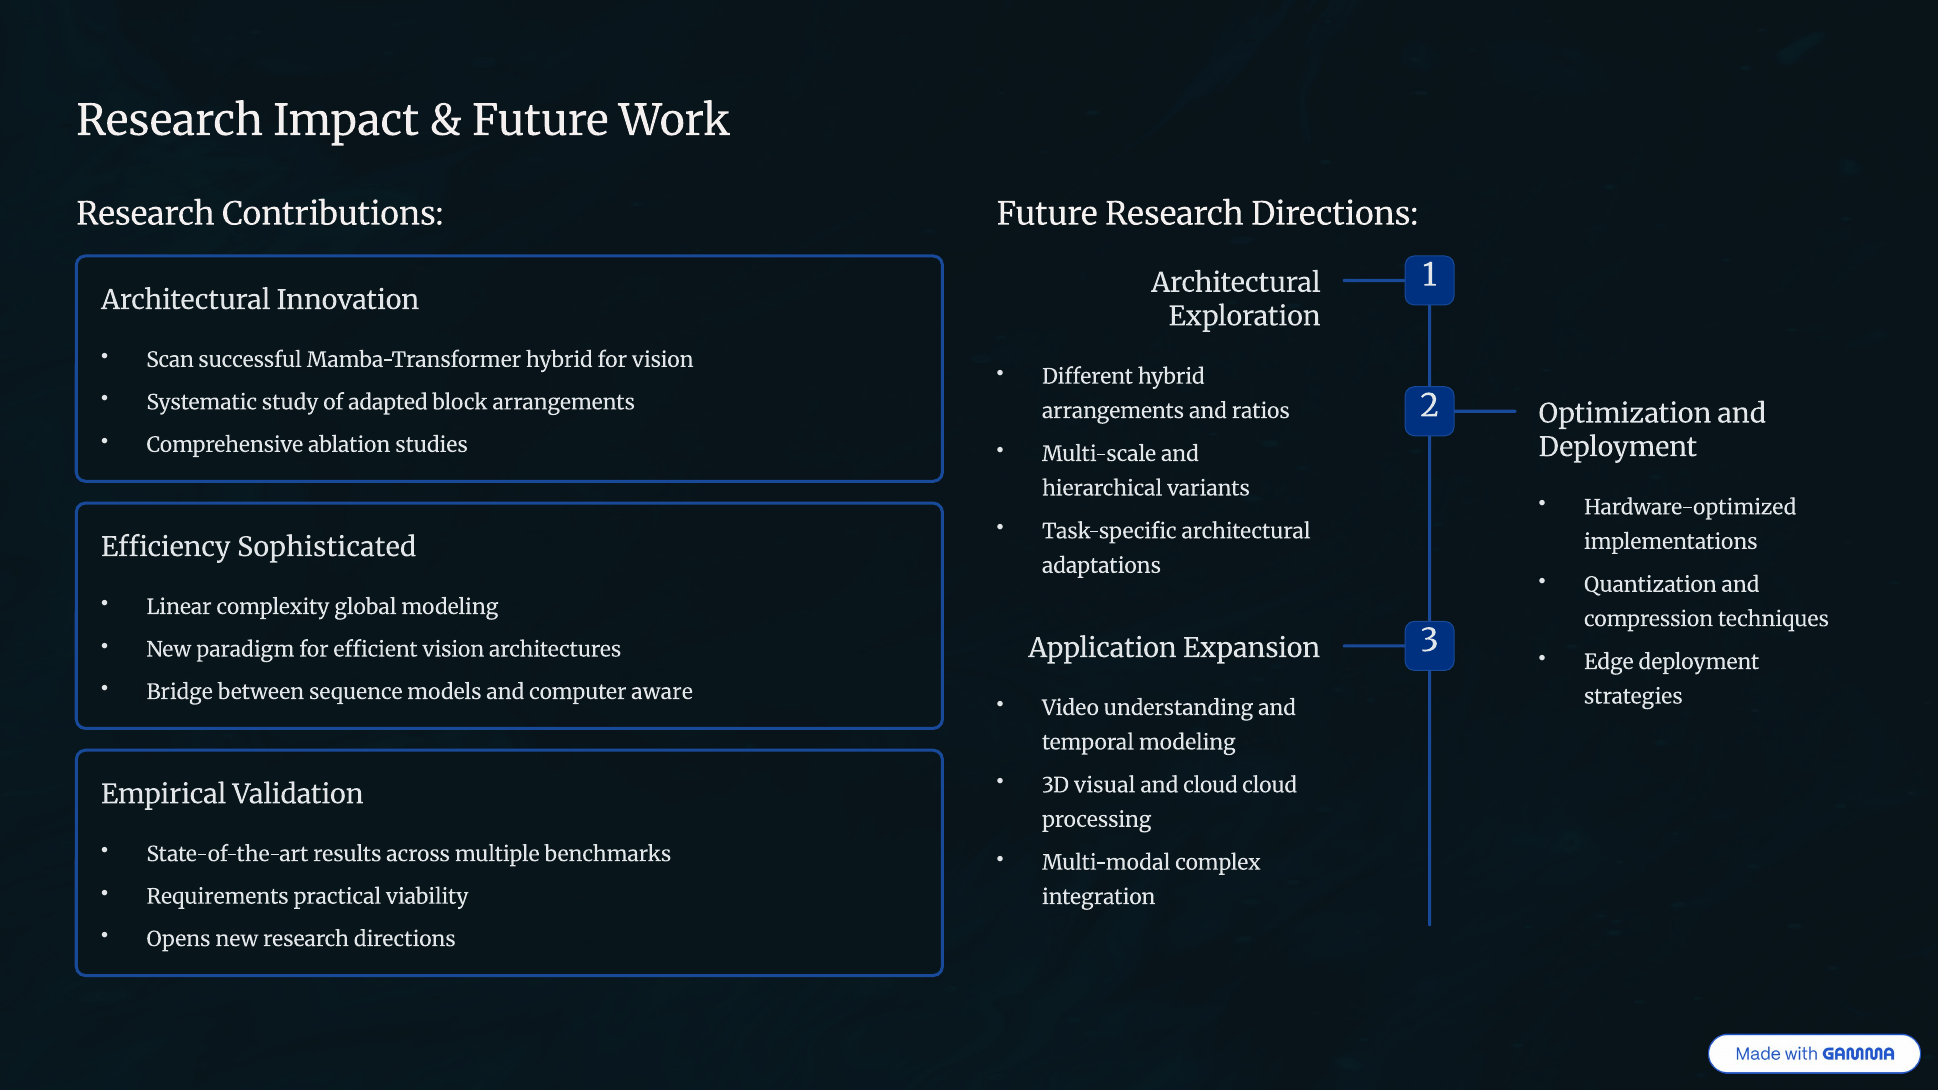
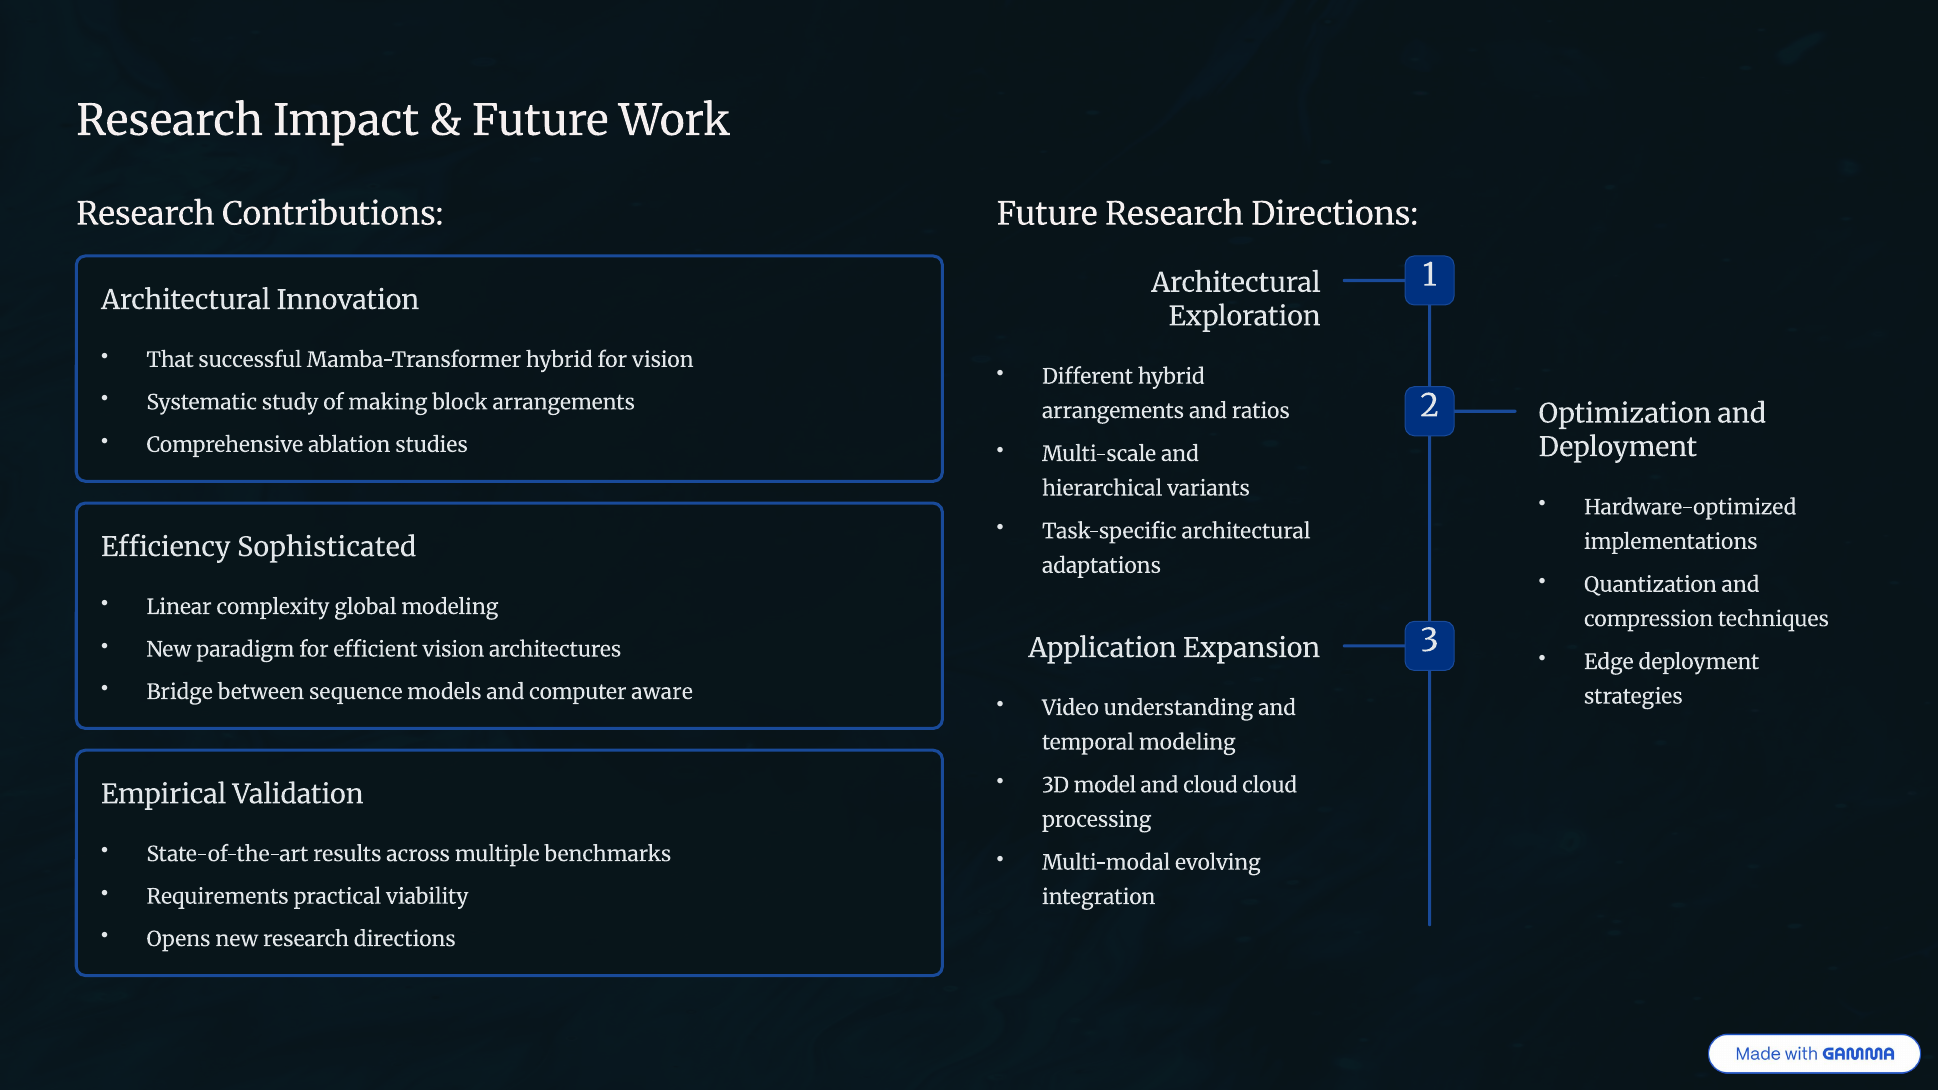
Scan: Scan -> That (170, 360)
adapted: adapted -> making (388, 403)
visual: visual -> model (1105, 786)
complex: complex -> evolving (1218, 863)
